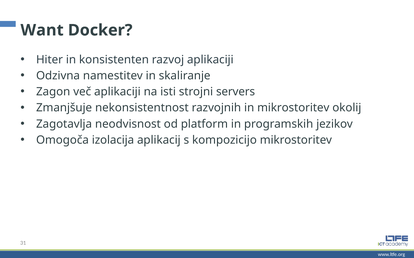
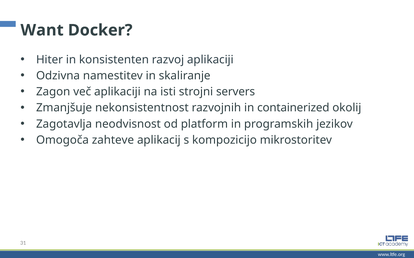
in mikrostoritev: mikrostoritev -> containerized (293, 108)
izolacija: izolacija -> zahteve (113, 140)
